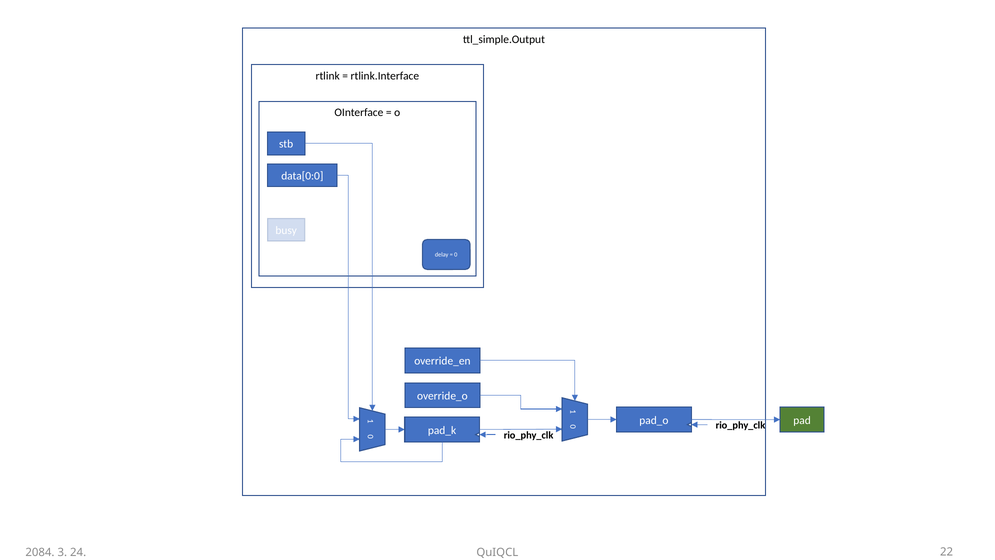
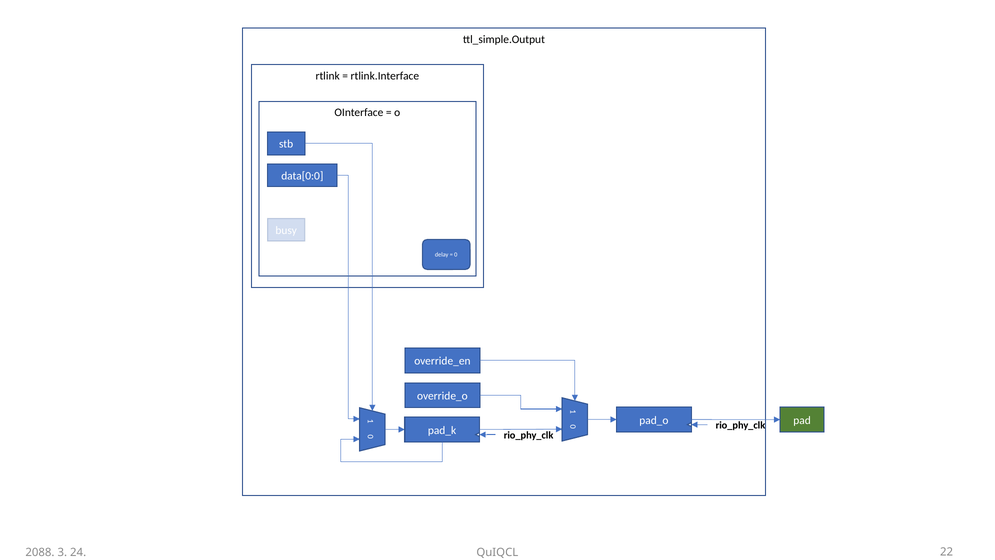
2084: 2084 -> 2088 (40, 552)
